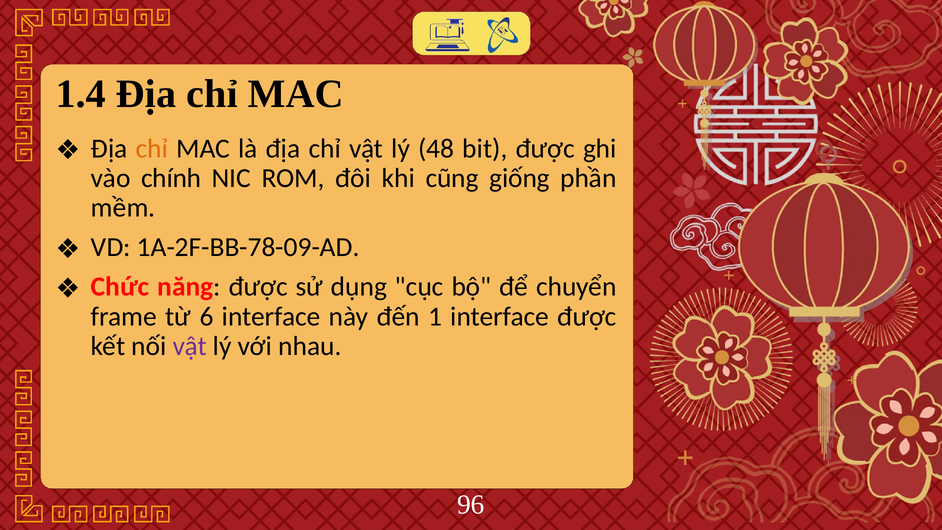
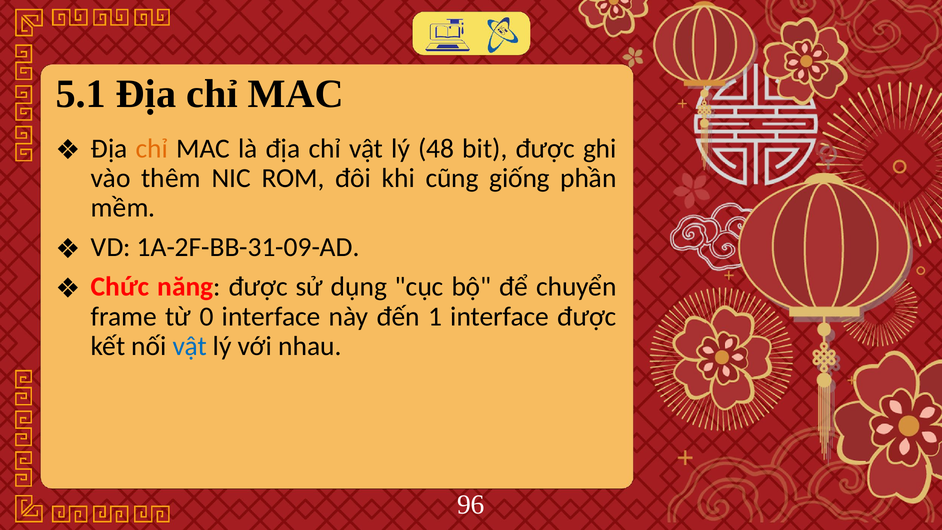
1.4: 1.4 -> 5.1 (81, 94)
chính: chính -> thêm (171, 178)
1A-2F-BB-78-09-AD: 1A-2F-BB-78-09-AD -> 1A-2F-BB-31-09-AD (248, 247)
6: 6 -> 0 (206, 317)
vật colour: purple -> blue (190, 346)
